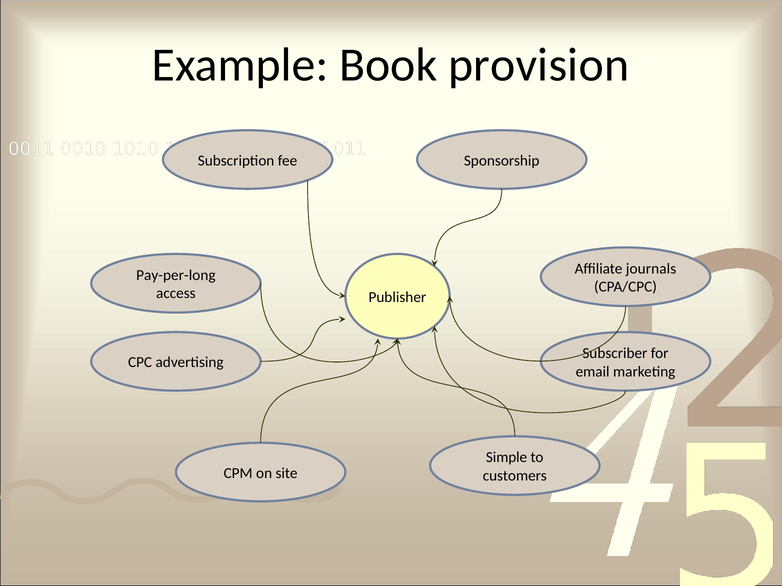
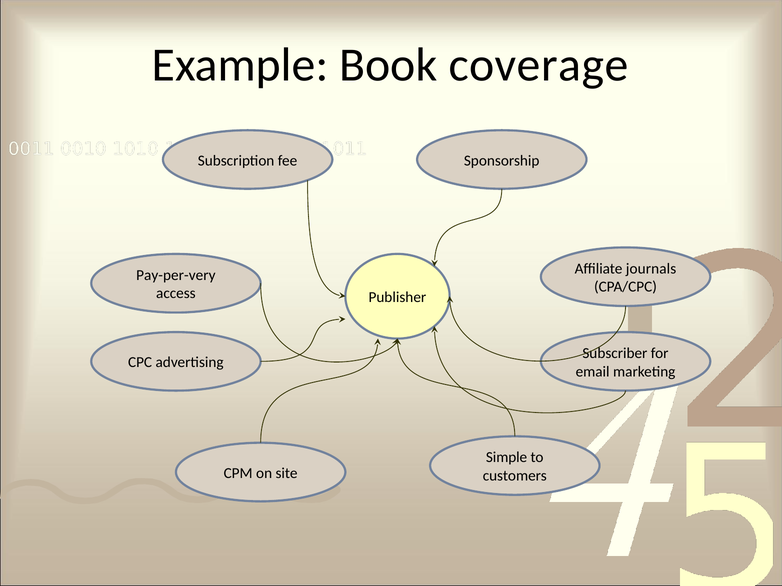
provision: provision -> coverage (538, 65)
Pay-per-long: Pay-per-long -> Pay-per-very (176, 275)
